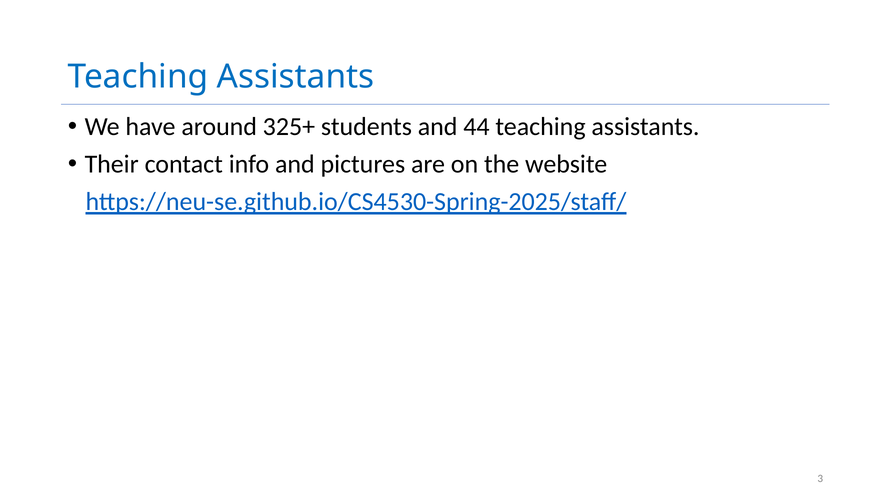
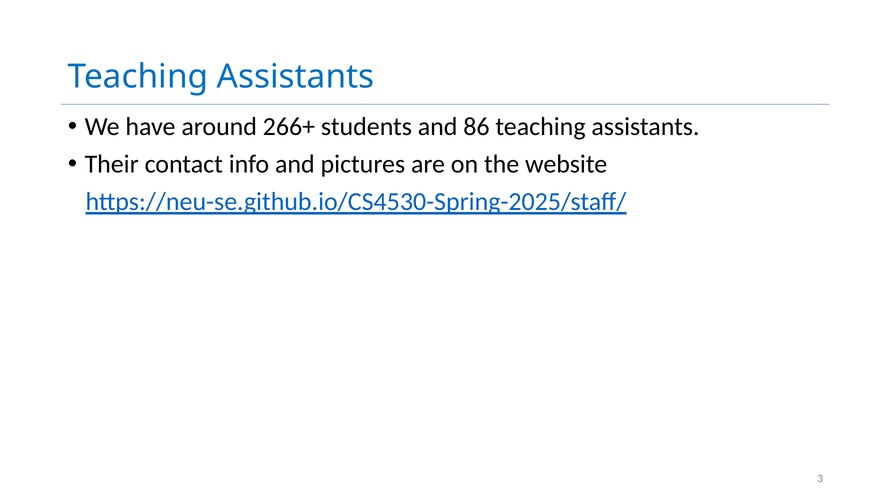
325+: 325+ -> 266+ (289, 127)
44: 44 -> 86 (476, 127)
